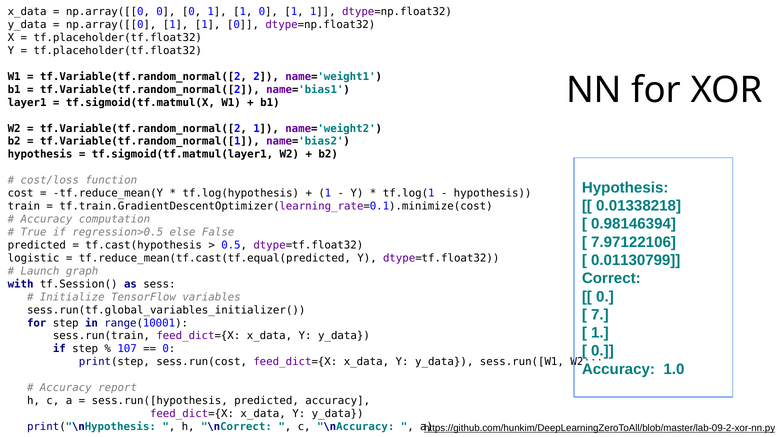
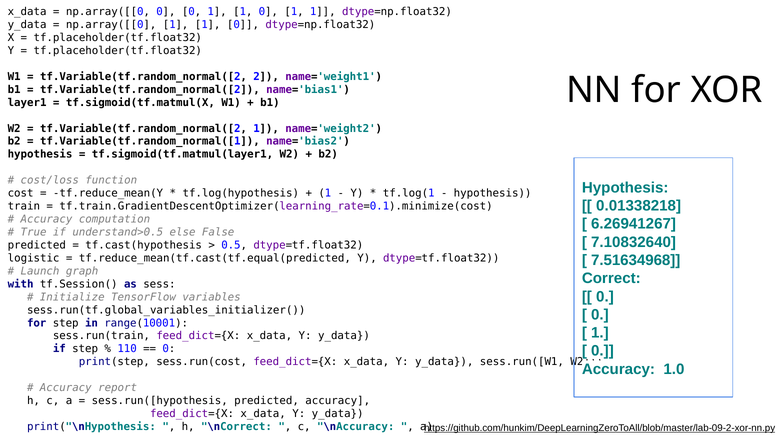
0.98146394: 0.98146394 -> 6.26941267 (634, 224)
regression>0.5: regression>0.5 -> understand>0.5 (118, 232)
7.97122106: 7.97122106 -> 7.10832640 (634, 242)
0.01130799: 0.01130799 -> 7.51634968 (636, 260)
7: 7 -> 0 (600, 315)
107: 107 -> 110 (127, 349)
